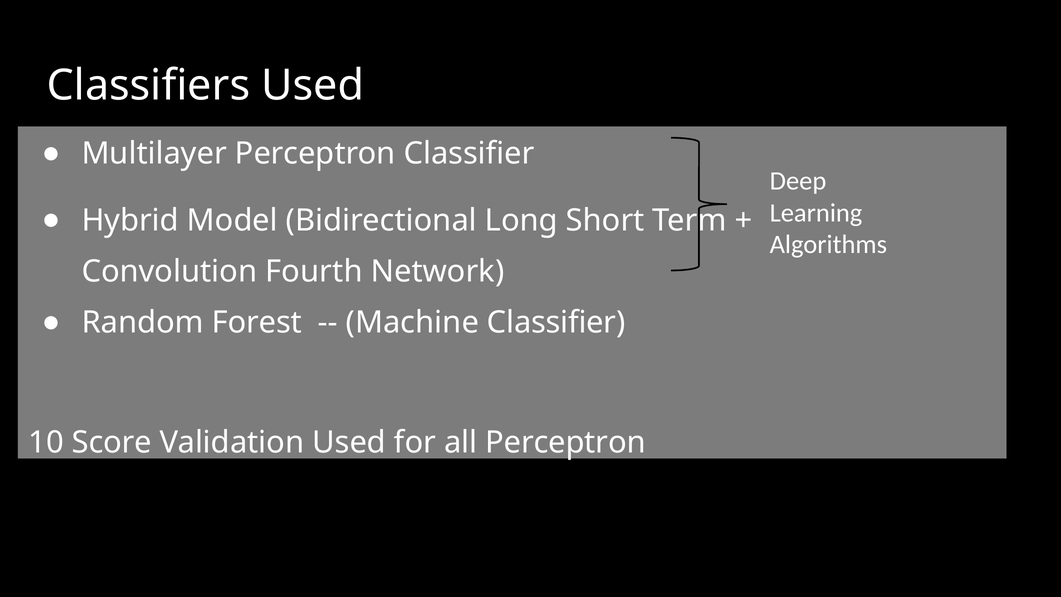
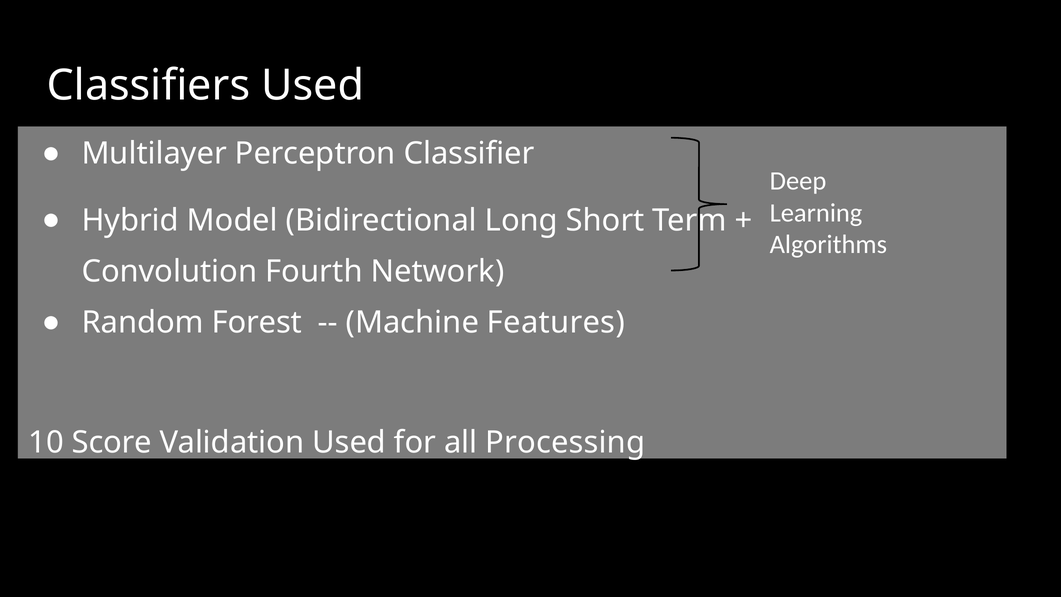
Machine Classifier: Classifier -> Features (556, 323)
all Perceptron: Perceptron -> Processing (565, 442)
